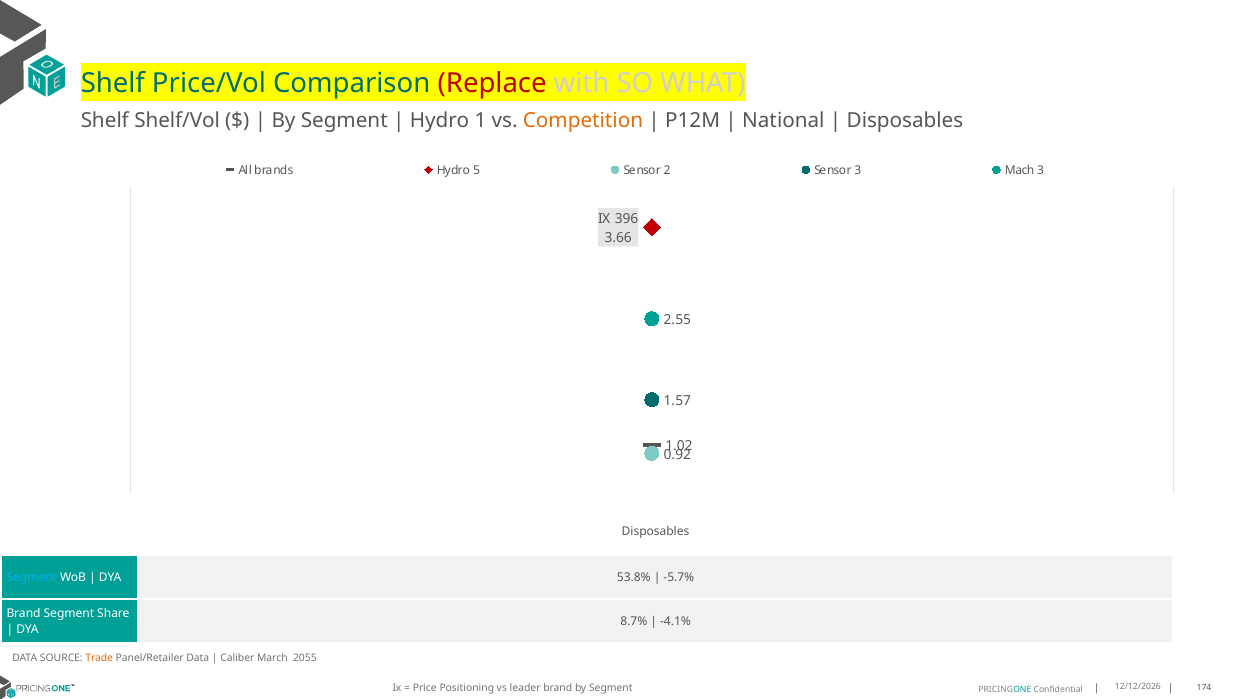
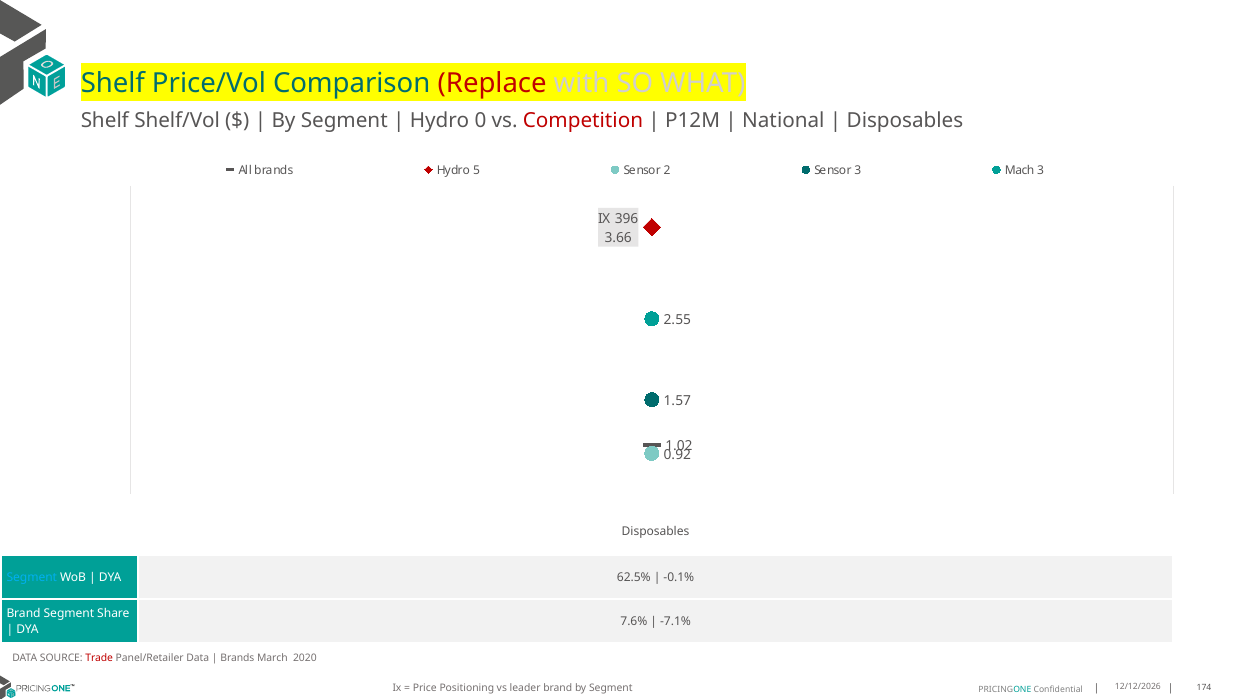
1: 1 -> 0 (480, 121)
Competition colour: orange -> red (583, 121)
53.8%: 53.8% -> 62.5% (634, 577)
-5.7%: -5.7% -> -0.1% (679, 577)
8.7%: 8.7% -> 7.6% (634, 621)
-4.1%: -4.1% -> -7.1% (676, 621)
Trade colour: orange -> red (99, 658)
Caliber: Caliber -> Brands (237, 658)
2055: 2055 -> 2020 (305, 658)
